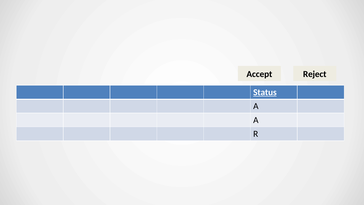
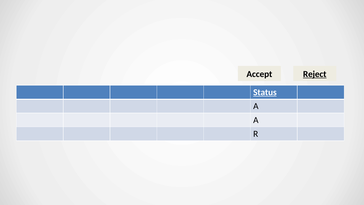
Reject underline: none -> present (315, 74)
